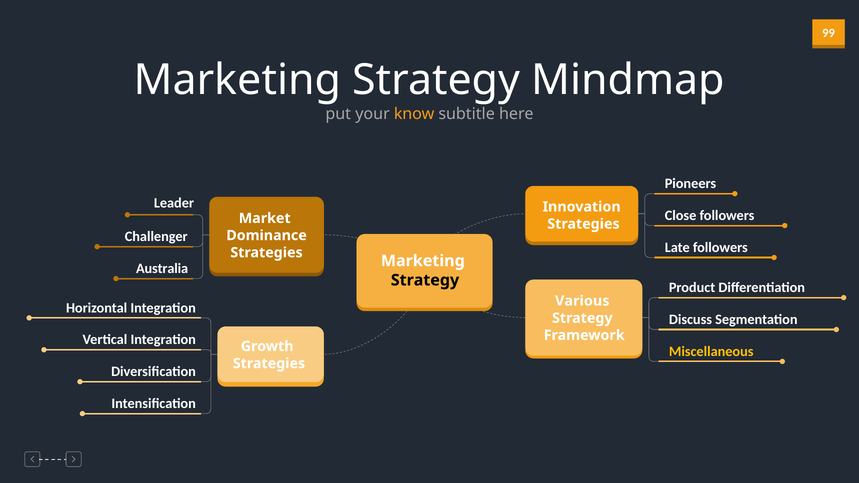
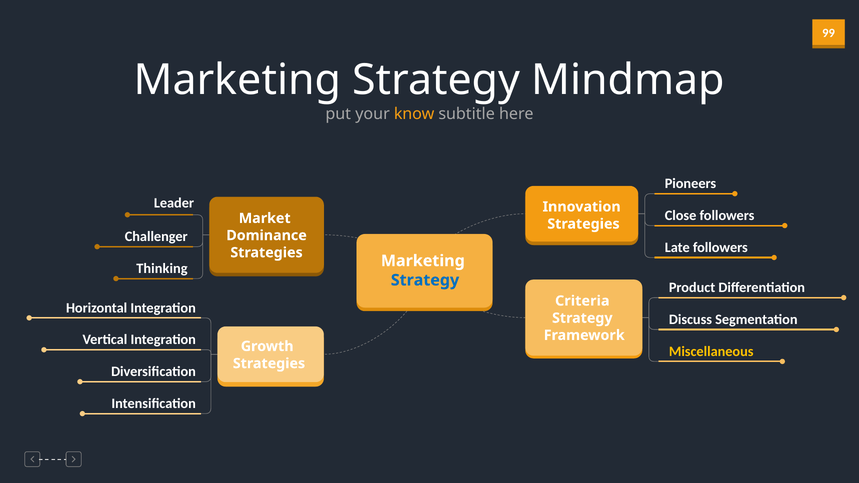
Australia: Australia -> Thinking (162, 269)
Strategy colour: black -> blue (425, 280)
Various: Various -> Criteria (582, 301)
